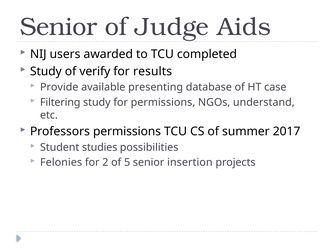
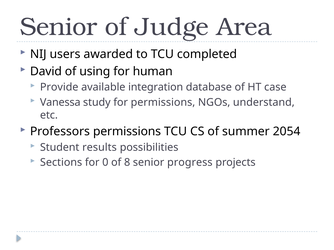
Aids: Aids -> Area (244, 27)
Study: Study -> David (46, 72)
verify: verify -> using (95, 72)
results: results -> human (153, 72)
presenting: presenting -> integration (156, 87)
Filtering: Filtering -> Vanessa (60, 102)
2017: 2017 -> 2054 (287, 132)
studies: studies -> results (100, 148)
Felonies: Felonies -> Sections (61, 163)
2: 2 -> 0 (105, 163)
5: 5 -> 8 (127, 163)
insertion: insertion -> progress (190, 163)
